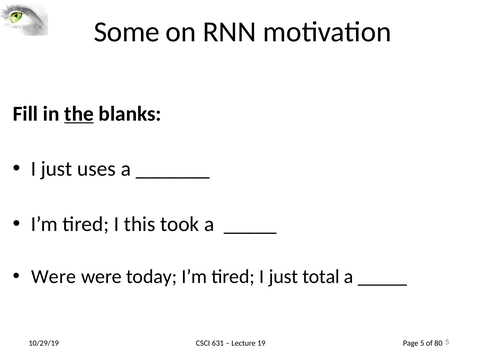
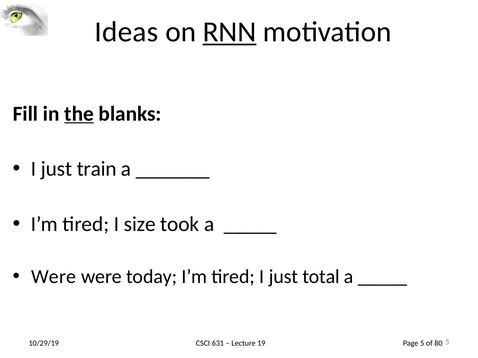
Some: Some -> Ideas (126, 32)
RNN underline: none -> present (230, 32)
uses: uses -> train (97, 169)
this: this -> size (140, 224)
